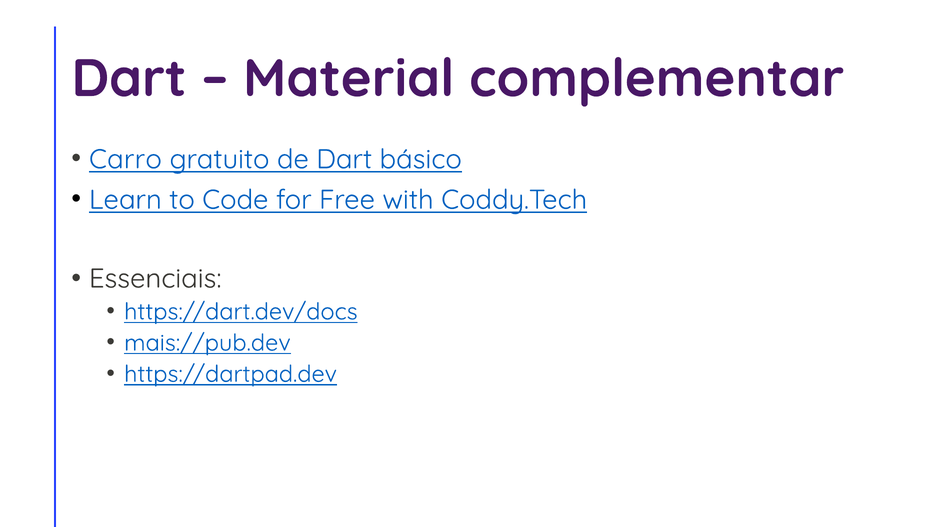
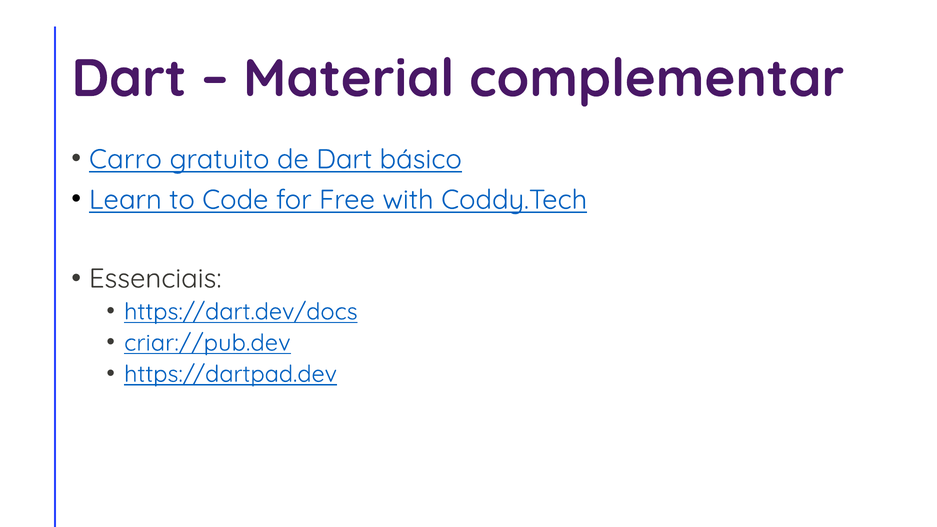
mais://pub.dev: mais://pub.dev -> criar://pub.dev (207, 343)
